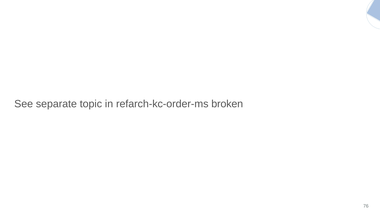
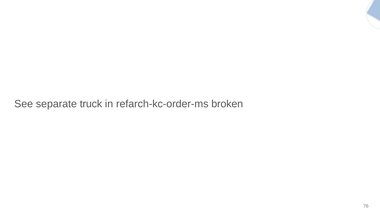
topic: topic -> truck (91, 104)
